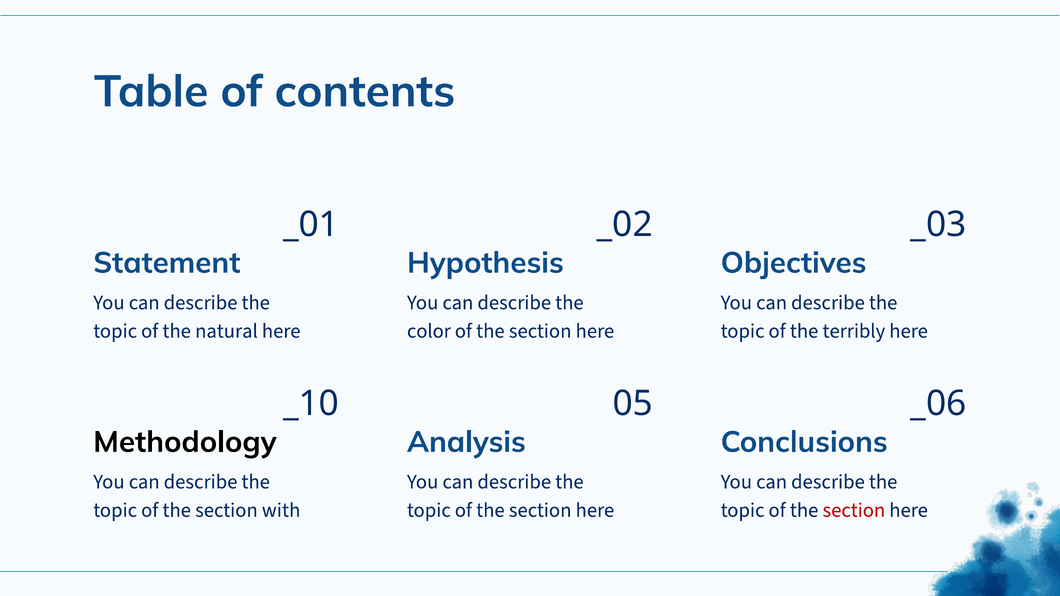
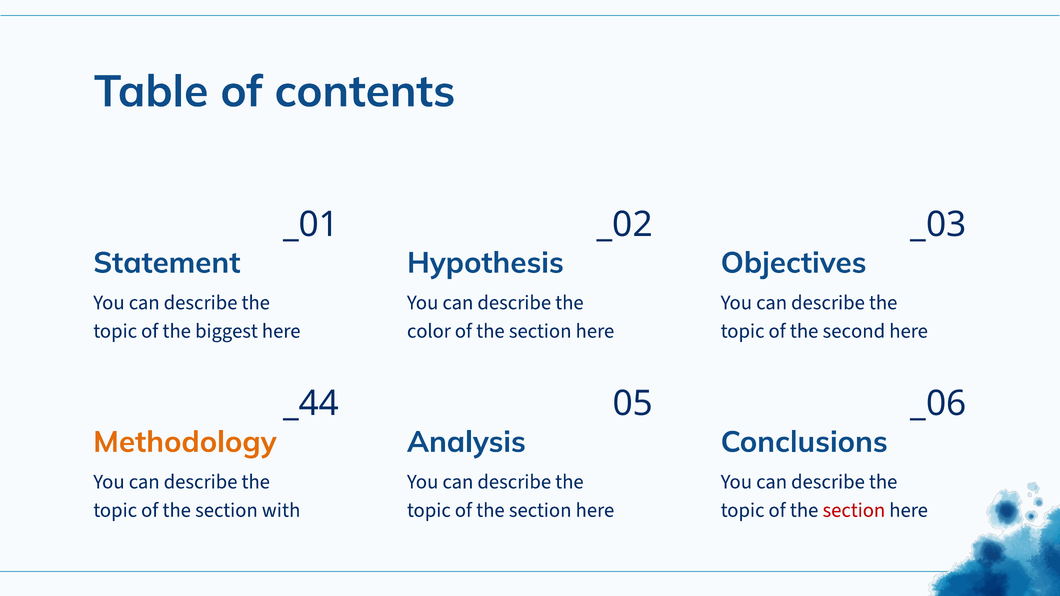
natural: natural -> biggest (227, 331)
terribly: terribly -> second (854, 331)
_10: _10 -> _44 (311, 404)
Methodology colour: black -> orange (185, 442)
